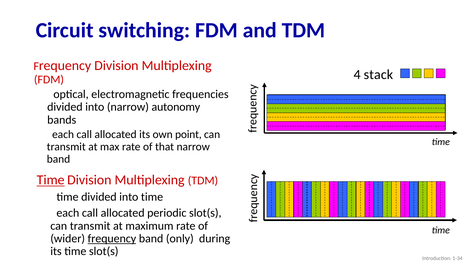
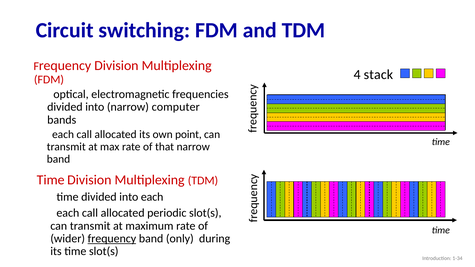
autonomy: autonomy -> computer (176, 107)
Time underline: present -> none (51, 180)
into time: time -> each (152, 197)
